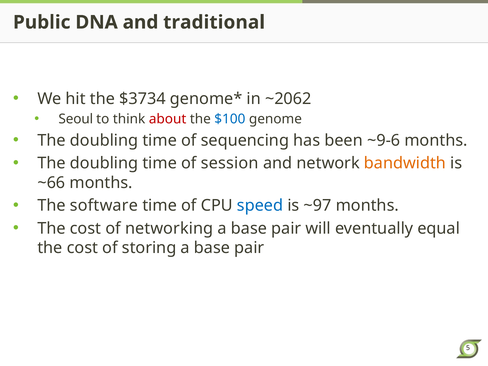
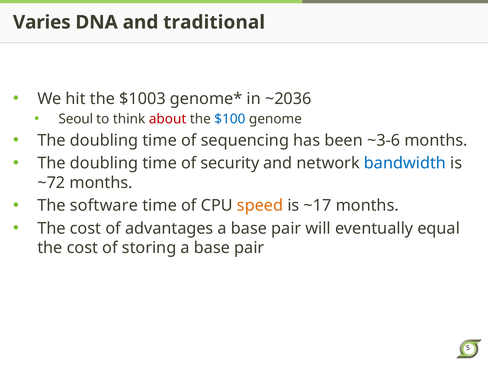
Public: Public -> Varies (42, 22)
$3734: $3734 -> $1003 (142, 99)
~2062: ~2062 -> ~2036 (288, 99)
~9-6: ~9-6 -> ~3-6 (384, 140)
session: session -> security (230, 163)
bandwidth colour: orange -> blue (405, 163)
~66: ~66 -> ~72 (51, 183)
speed colour: blue -> orange (260, 206)
~97: ~97 -> ~17 (318, 206)
networking: networking -> advantages (169, 228)
